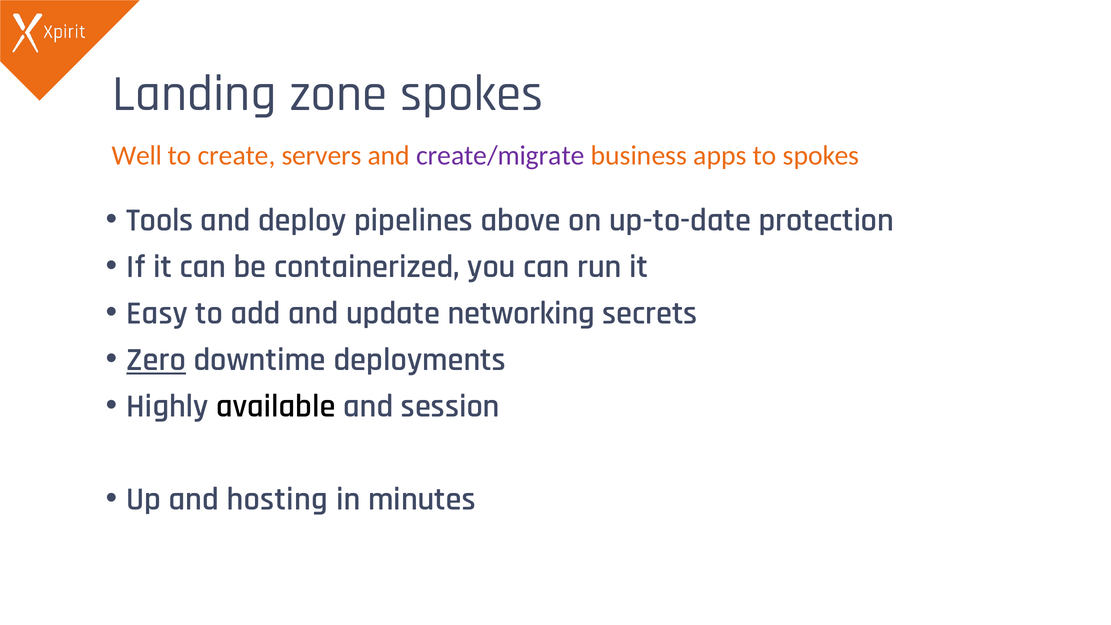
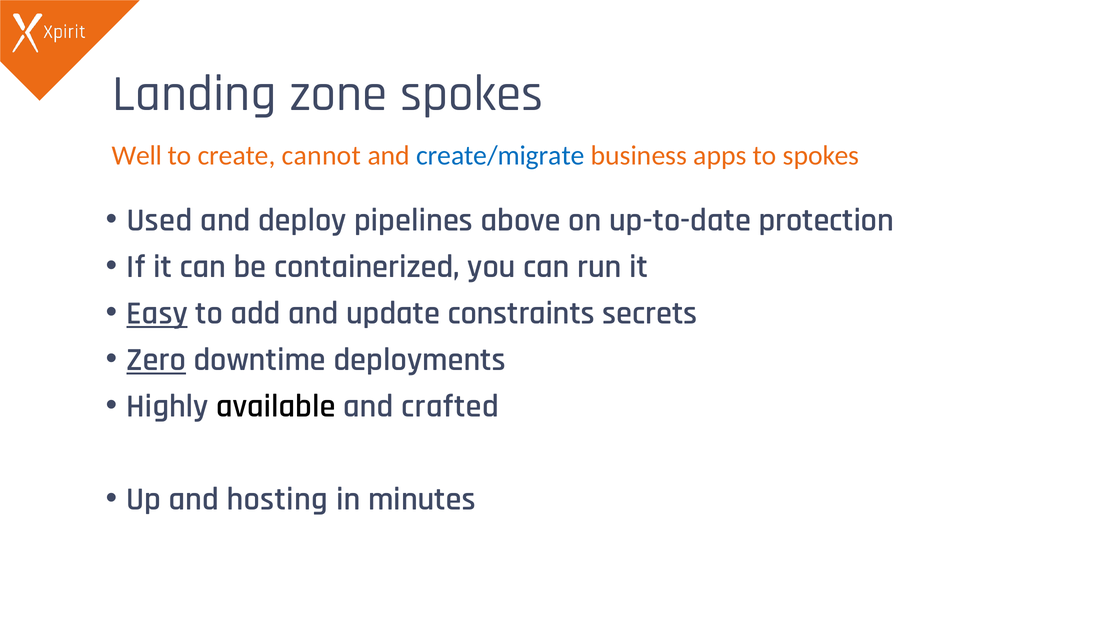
servers: servers -> cannot (321, 156)
create/migrate colour: purple -> blue (500, 156)
Tools: Tools -> Used (159, 220)
Easy underline: none -> present (157, 313)
networking: networking -> constraints (521, 313)
session: session -> crafted (450, 406)
